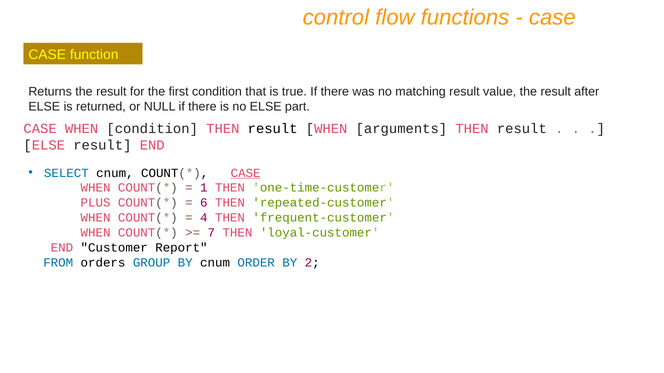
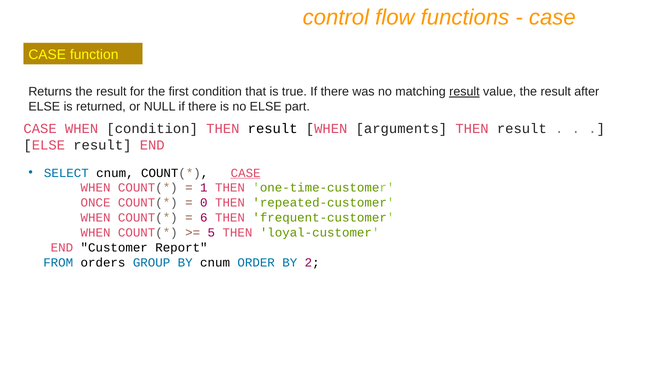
result underline: none -> present (464, 92)
PLUS: PLUS -> ONCE (96, 203)
6: 6 -> 0 (204, 203)
4: 4 -> 6 (204, 218)
7: 7 -> 5 (211, 233)
